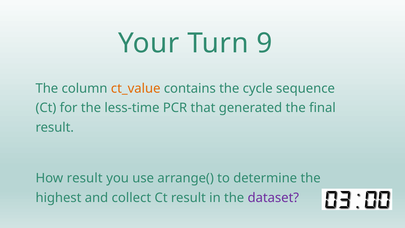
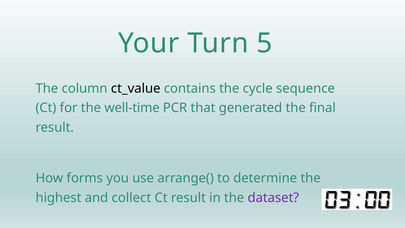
9: 9 -> 5 (265, 43)
ct_value colour: orange -> black (136, 88)
less-time: less-time -> well-time (132, 108)
How result: result -> forms (85, 178)
